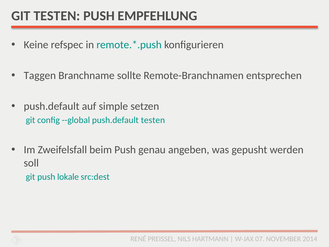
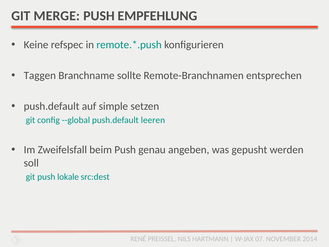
GIT TESTEN: TESTEN -> MERGE (57, 16)
push.default testen: testen -> leeren (153, 120)
